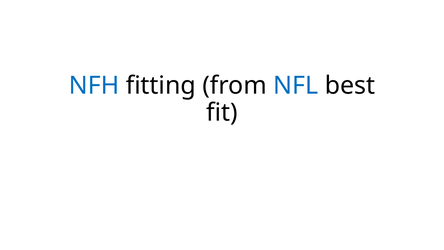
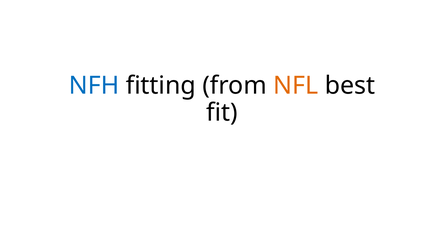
NFL colour: blue -> orange (296, 86)
